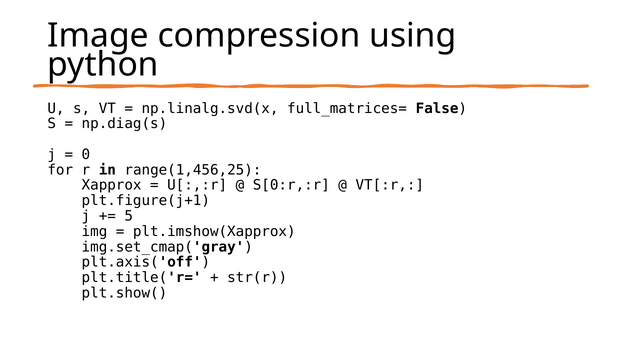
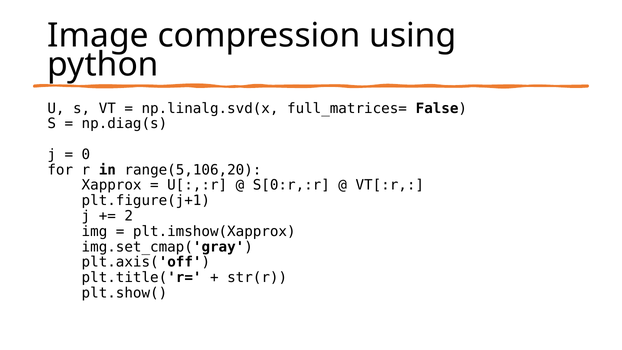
range(1,456,25: range(1,456,25 -> range(5,106,20 (193, 170)
5: 5 -> 2 (129, 216)
